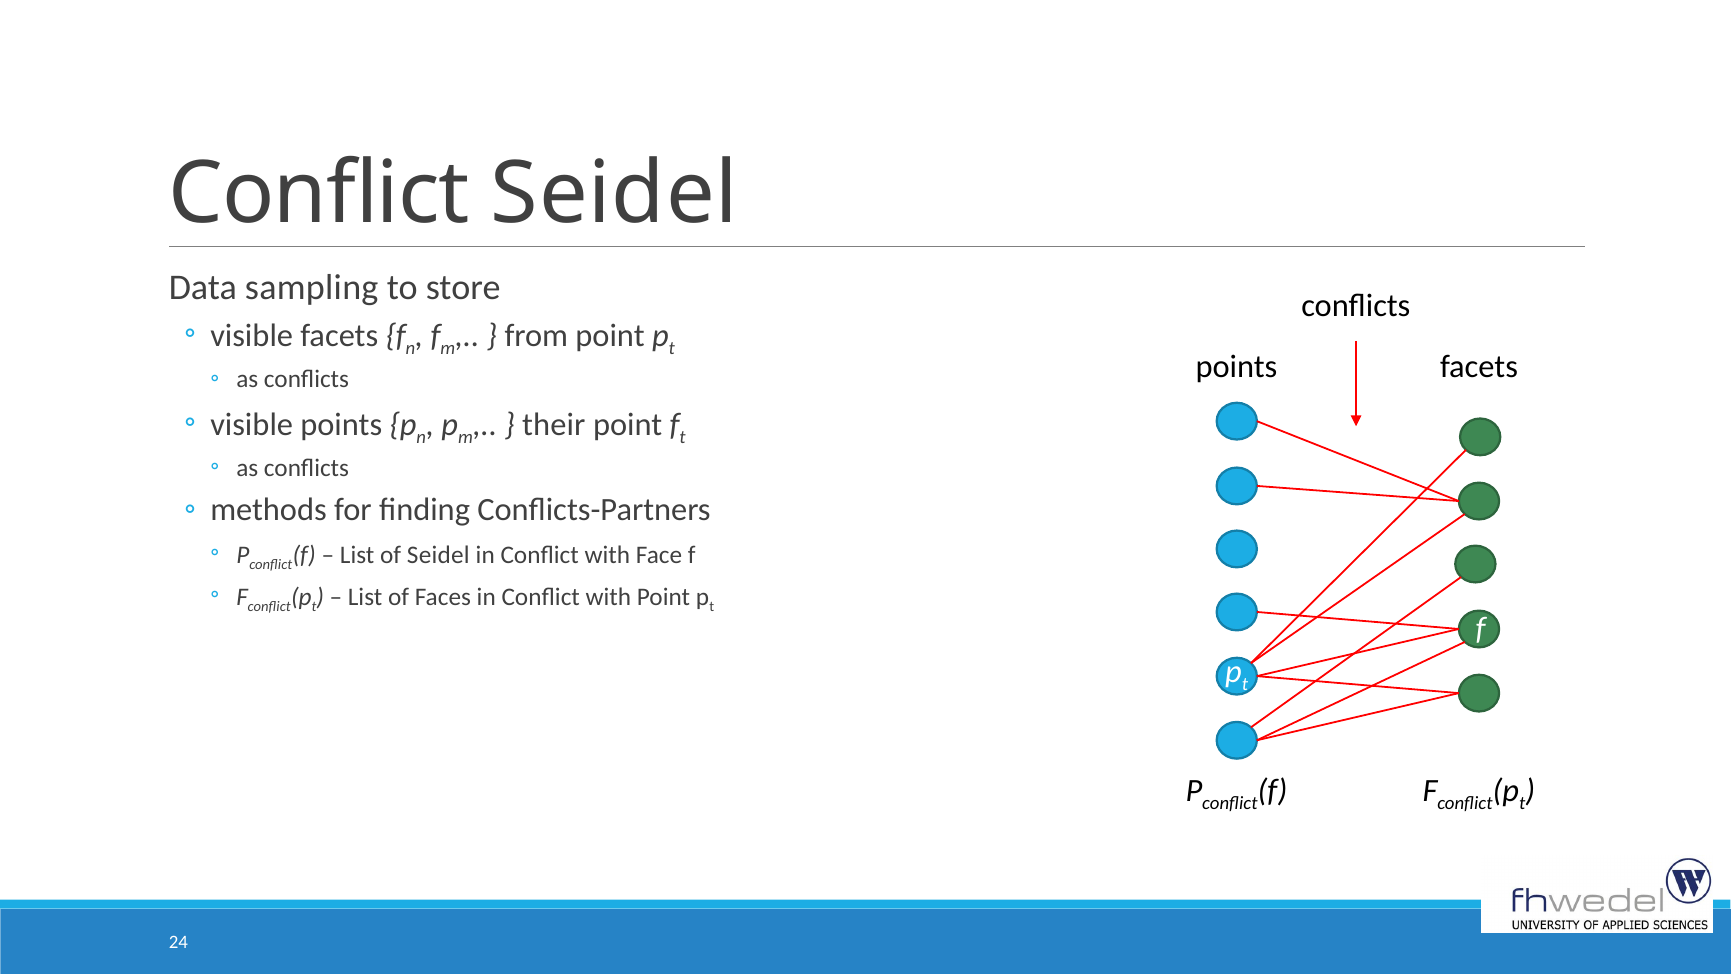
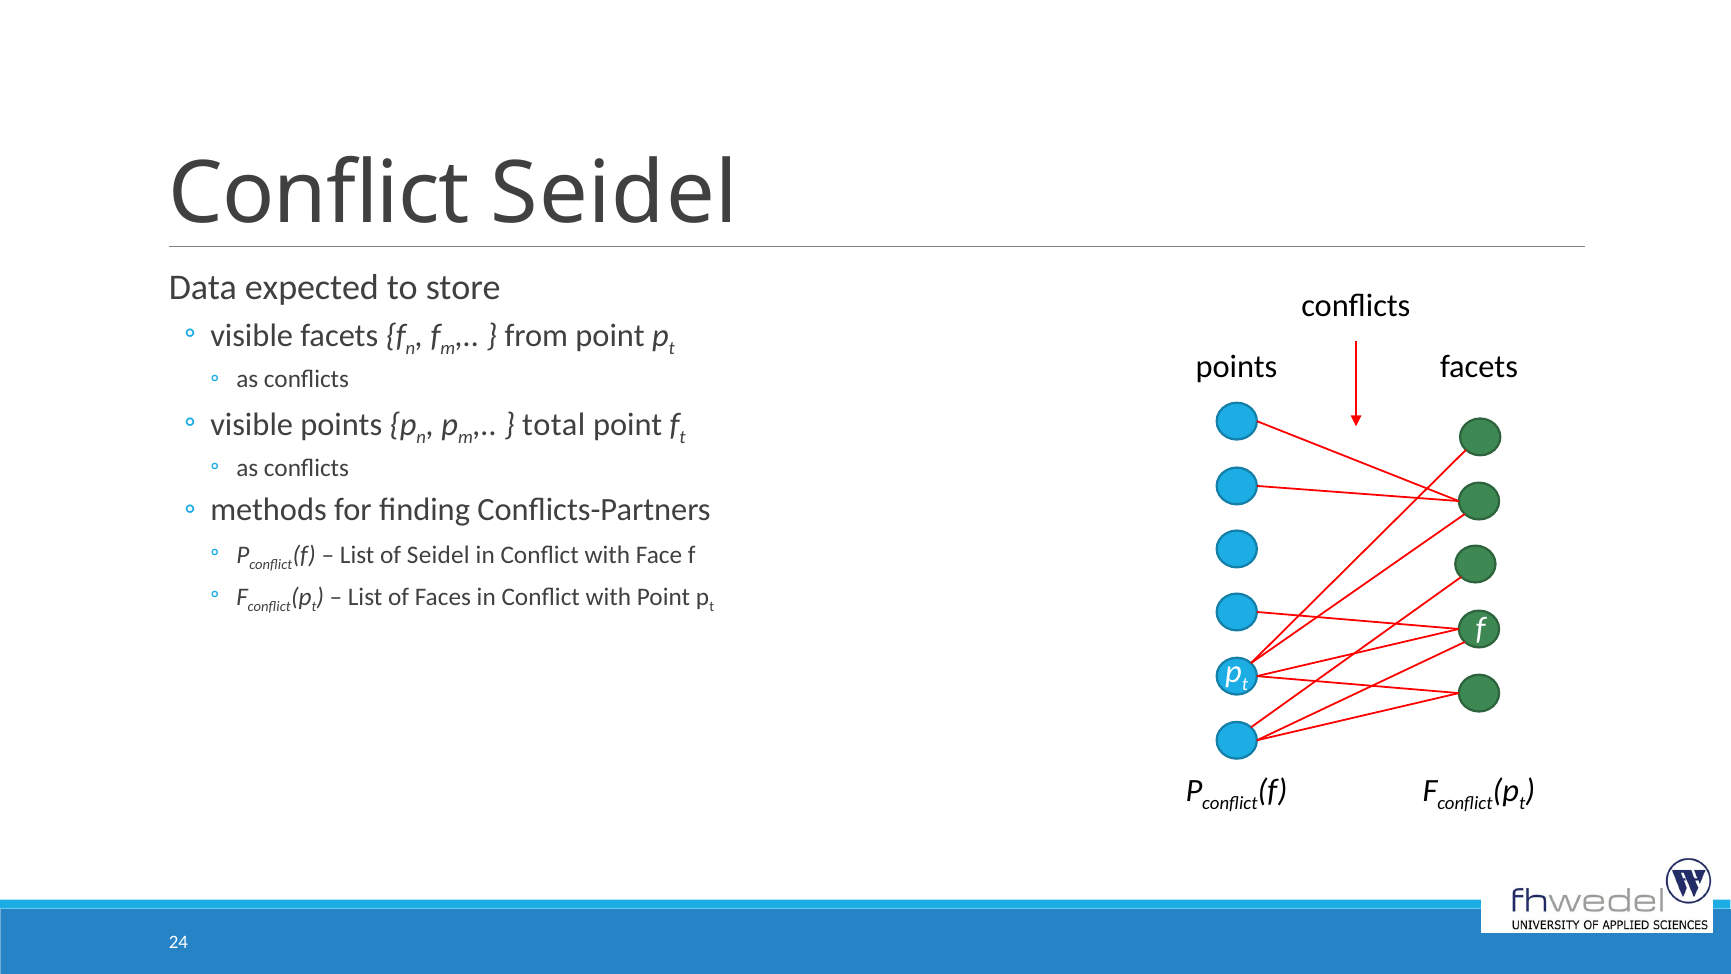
sampling: sampling -> expected (312, 288)
their: their -> total (554, 425)
